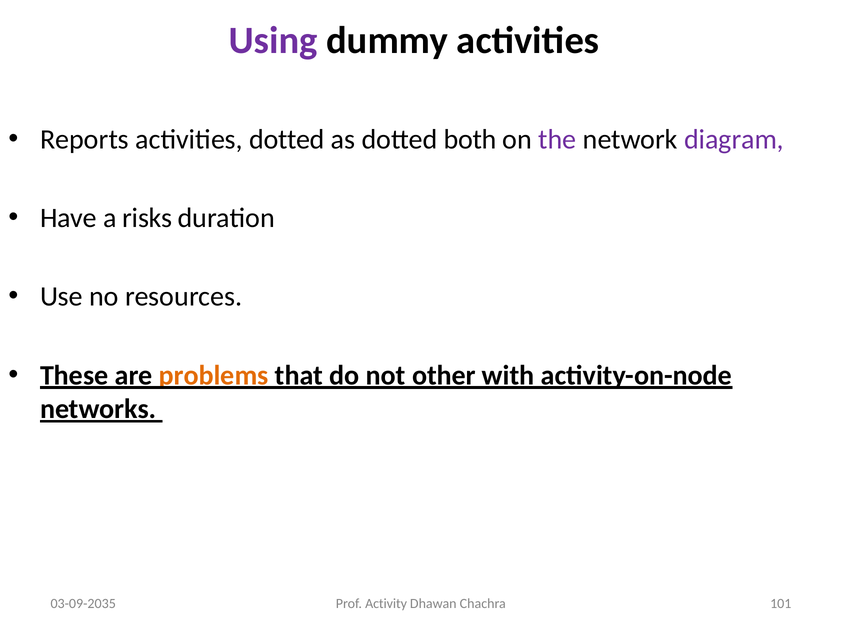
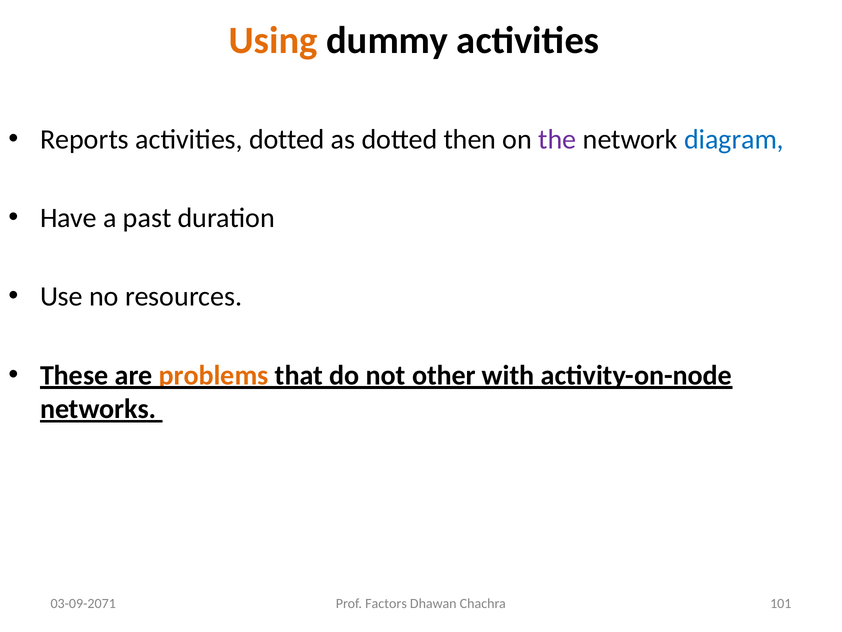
Using colour: purple -> orange (273, 41)
both: both -> then (470, 139)
diagram colour: purple -> blue (734, 139)
risks: risks -> past (147, 218)
03-09-2035: 03-09-2035 -> 03-09-2071 (83, 603)
Activity: Activity -> Factors (386, 603)
